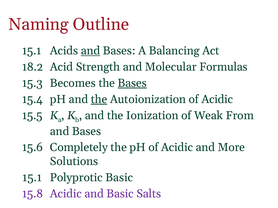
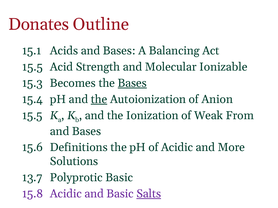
Naming: Naming -> Donates (39, 24)
and underline: present -> none (90, 51)
18.2: 18.2 -> 15.5 (32, 67)
Formulas: Formulas -> Ionizable (223, 67)
Autoionization of Acidic: Acidic -> Anion (217, 99)
Completely: Completely -> Definitions (79, 148)
15.1: 15.1 -> 13.7 (32, 178)
Salts underline: none -> present (149, 194)
